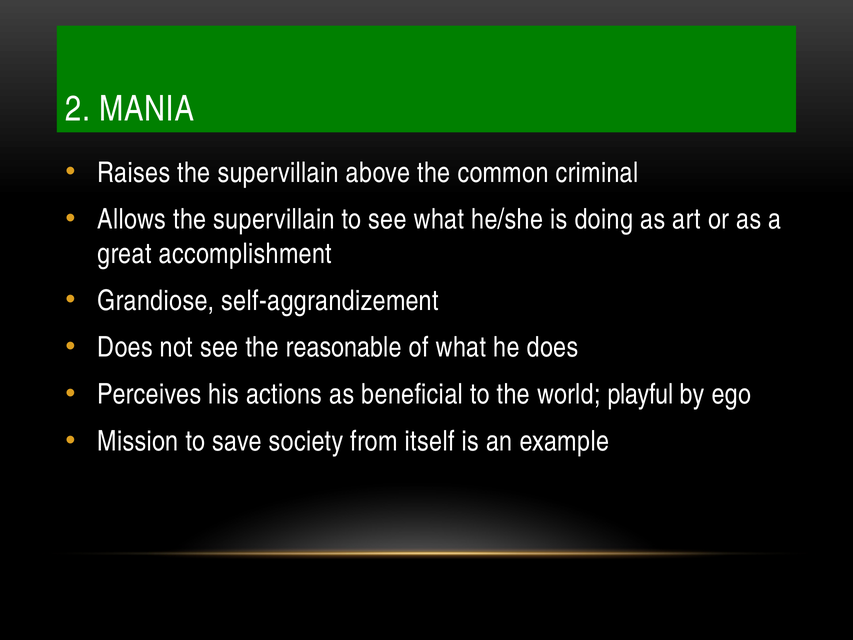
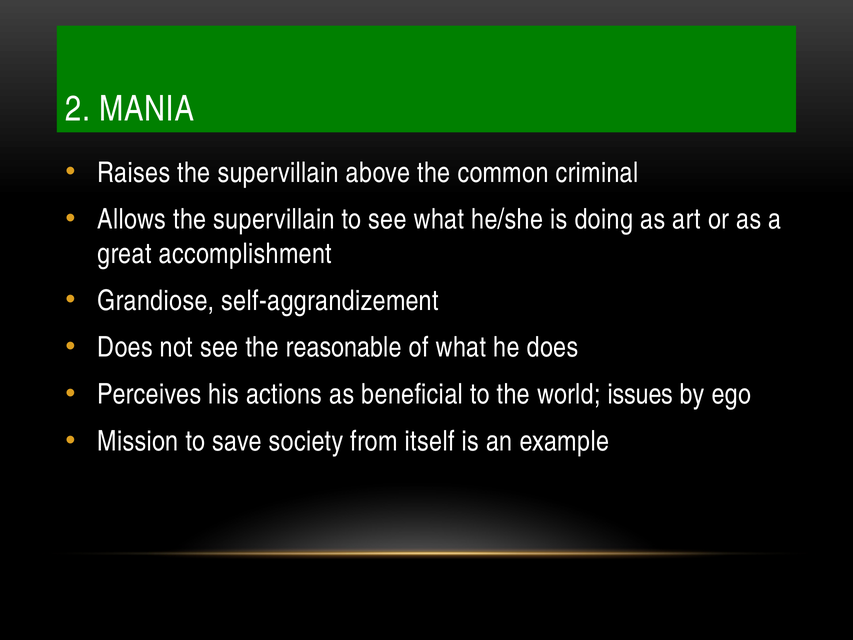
playful: playful -> issues (640, 394)
